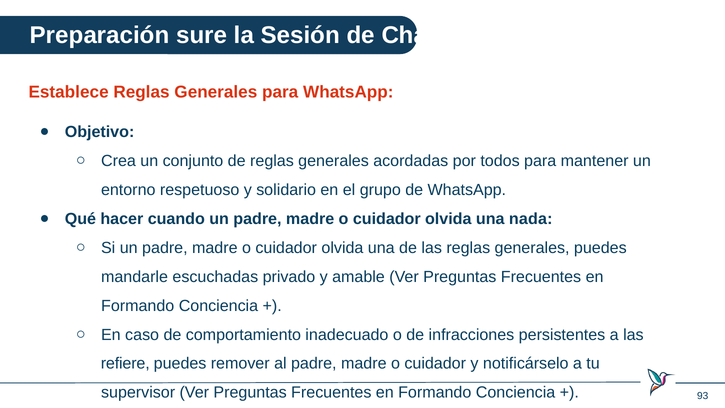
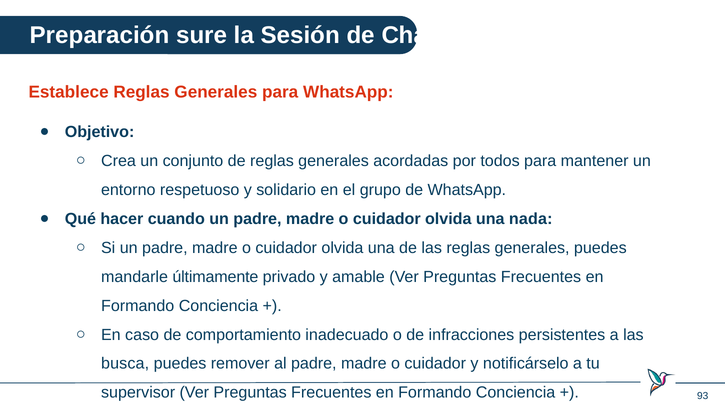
escuchadas: escuchadas -> últimamente (215, 277)
refiere: refiere -> busca (125, 364)
